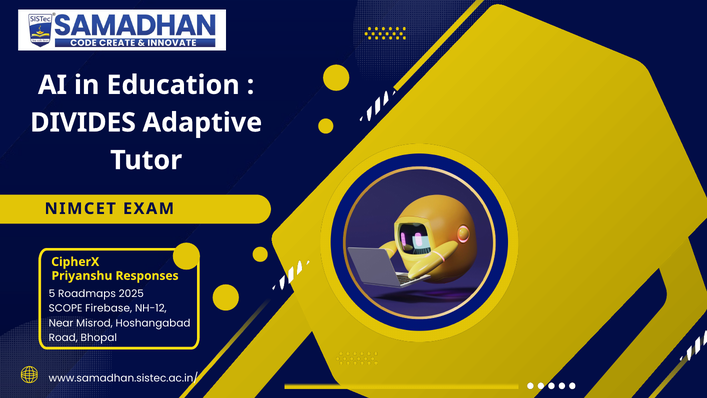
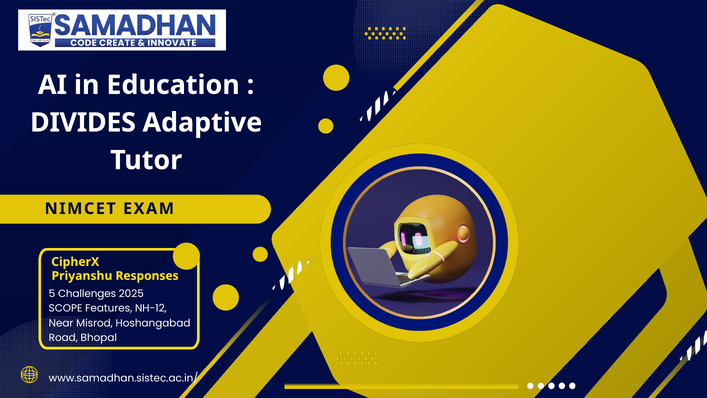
Roadmaps: Roadmaps -> Challenges (87, 294)
Firebase: Firebase -> Features (109, 308)
